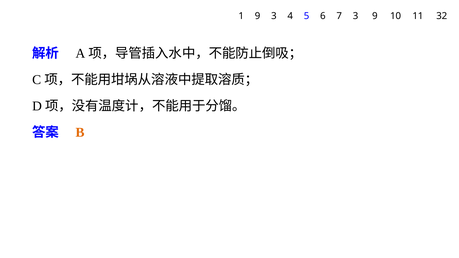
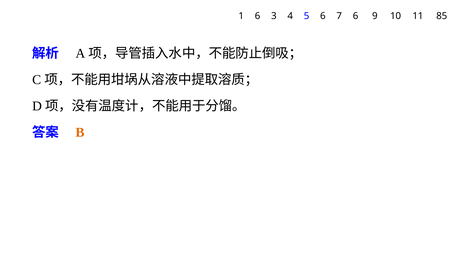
1 9: 9 -> 6 (258, 16)
7 3: 3 -> 6 (356, 16)
32: 32 -> 85 (442, 16)
